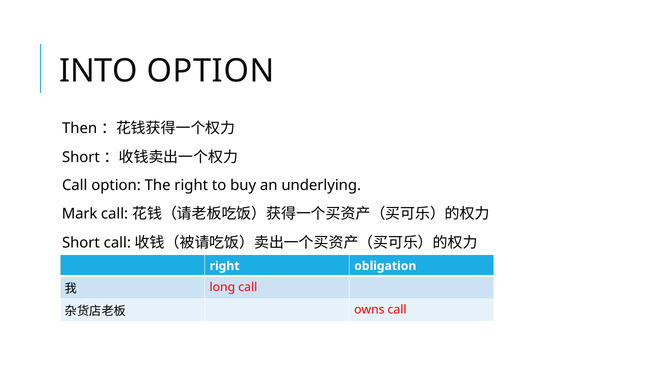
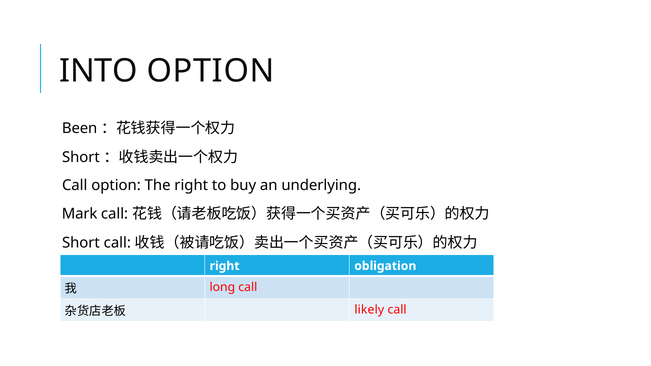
Then: Then -> Been (80, 128)
owns: owns -> likely (369, 310)
